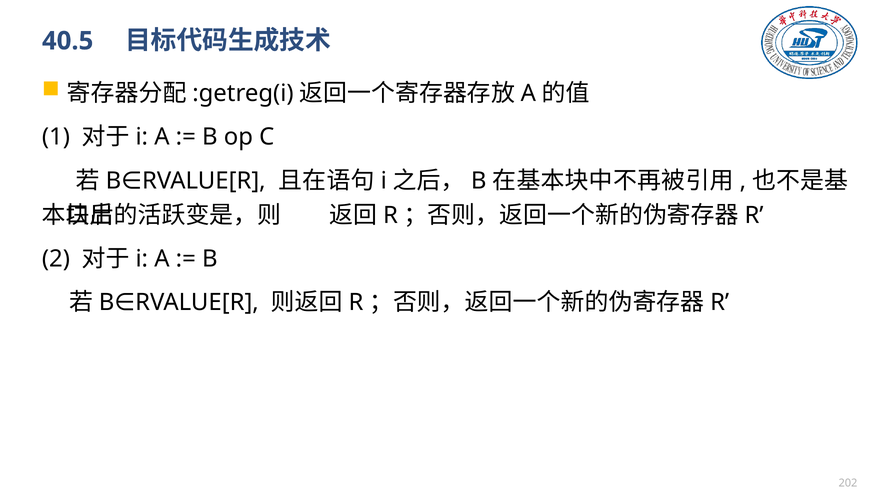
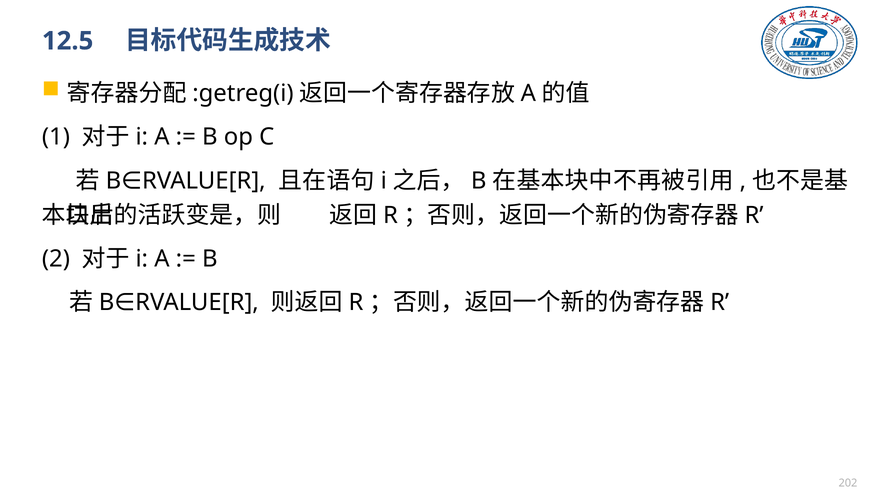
40.5: 40.5 -> 12.5 (68, 41)
